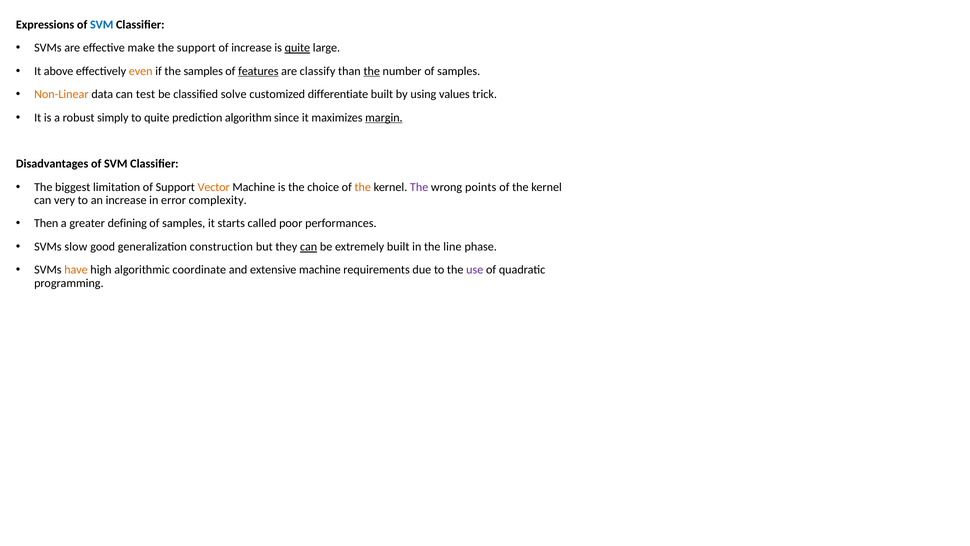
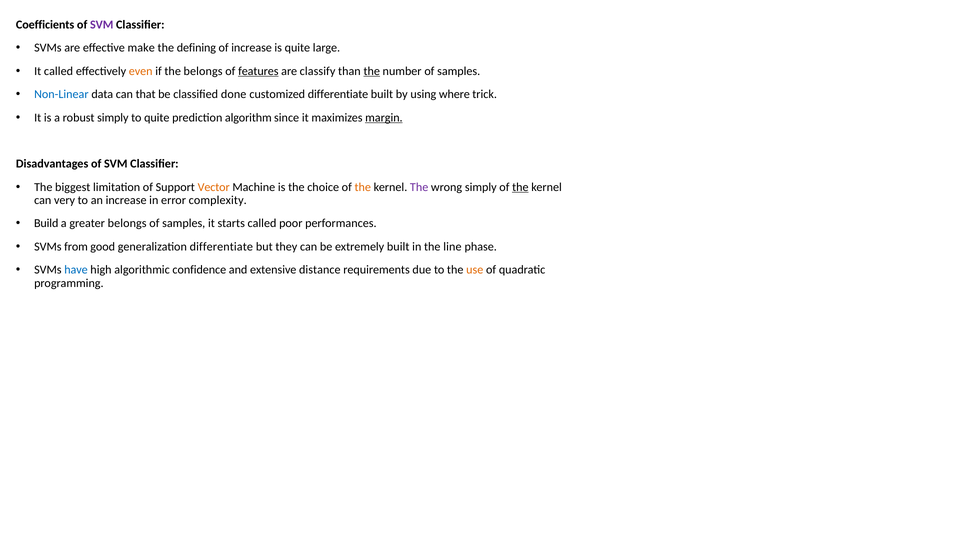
Expressions: Expressions -> Coefficients (45, 25)
SVM colour: blue -> purple (102, 25)
the support: support -> defining (196, 48)
quite underline: present -> none (297, 48)
It above: above -> called (59, 71)
the samples: samples -> belongs (203, 71)
Non-Linear colour: orange -> blue (61, 94)
test: test -> that (146, 94)
solve: solve -> done (234, 94)
values: values -> where (454, 94)
wrong points: points -> simply (481, 187)
the underline: none -> present (520, 187)
Then: Then -> Build (46, 223)
greater defining: defining -> belongs (127, 223)
slow: slow -> from (76, 247)
generalization construction: construction -> differentiate (221, 247)
can underline: present -> none (309, 247)
have colour: orange -> blue (76, 270)
coordinate: coordinate -> confidence (199, 270)
extensive machine: machine -> distance (320, 270)
use colour: purple -> orange (475, 270)
